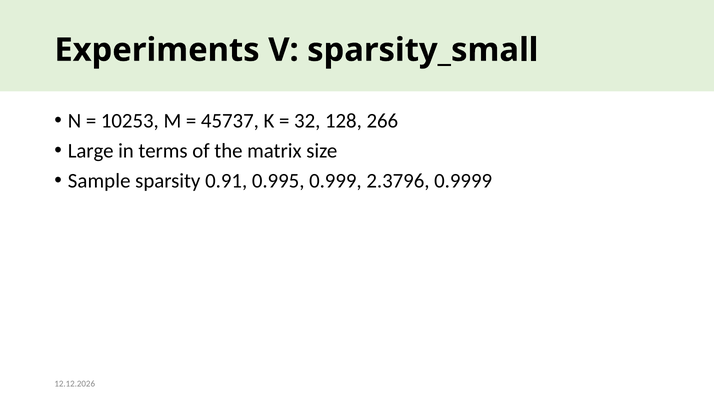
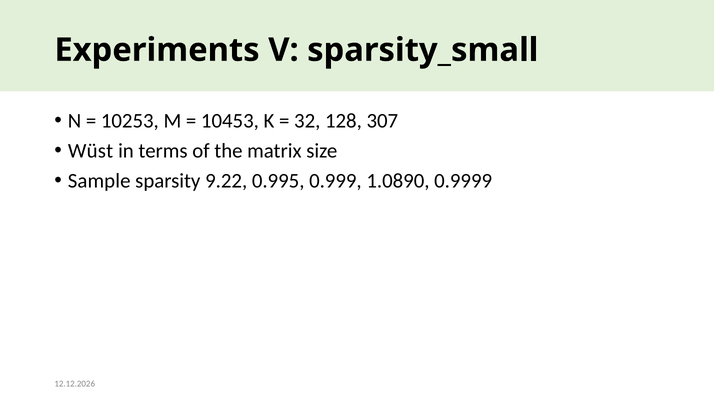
45737: 45737 -> 10453 (230, 121)
266: 266 -> 307 (382, 121)
Large: Large -> Wüst (91, 151)
0.91: 0.91 -> 9.22 (226, 180)
2.3796: 2.3796 -> 1.0890 (398, 180)
